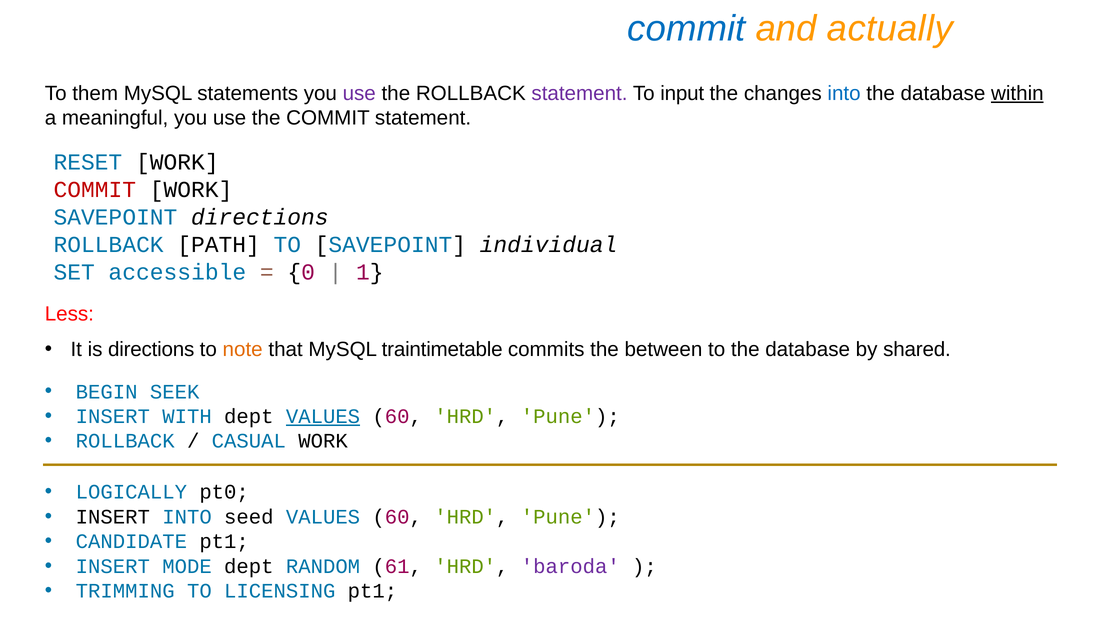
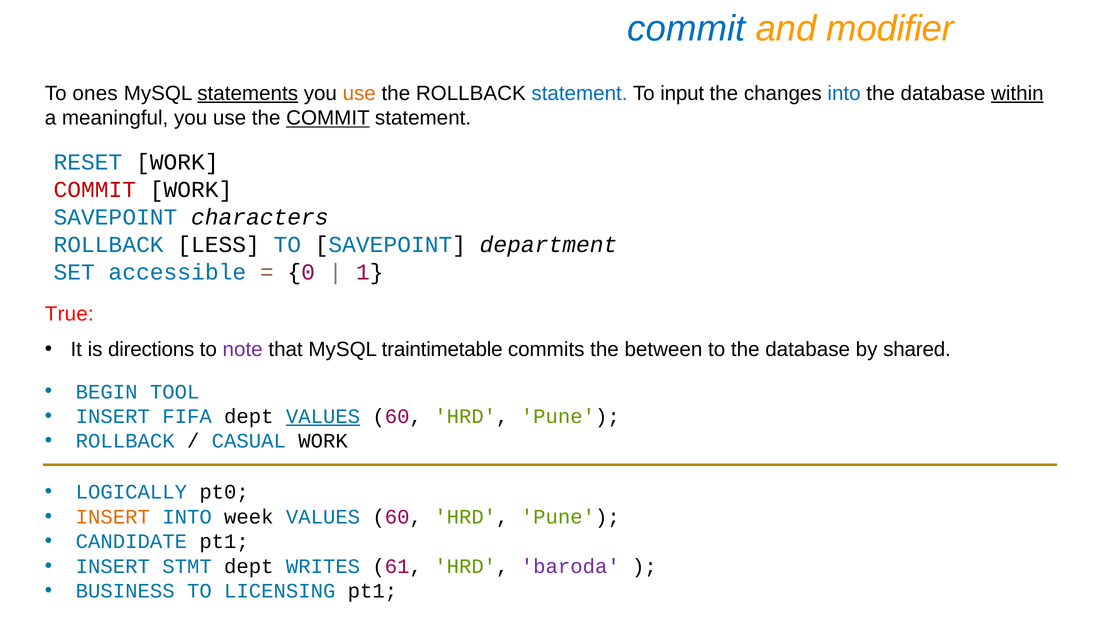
actually: actually -> modifier (890, 29)
them: them -> ones (95, 93)
statements underline: none -> present (248, 93)
use colour: purple -> orange (359, 93)
statement colour: purple -> blue (580, 93)
COMMIT underline: none -> present (328, 118)
SAVEPOINT directions: directions -> characters (260, 217)
PATH: PATH -> LESS (219, 245)
individual: individual -> department (549, 245)
Less: Less -> True (69, 314)
note colour: orange -> purple (243, 350)
SEEK: SEEK -> TOOL (175, 392)
WITH: WITH -> FIFA (187, 417)
INSERT colour: black -> orange (113, 517)
seed: seed -> week (249, 517)
MODE: MODE -> STMT (187, 567)
RANDOM: RANDOM -> WRITES (323, 567)
TRIMMING: TRIMMING -> BUSINESS (125, 591)
